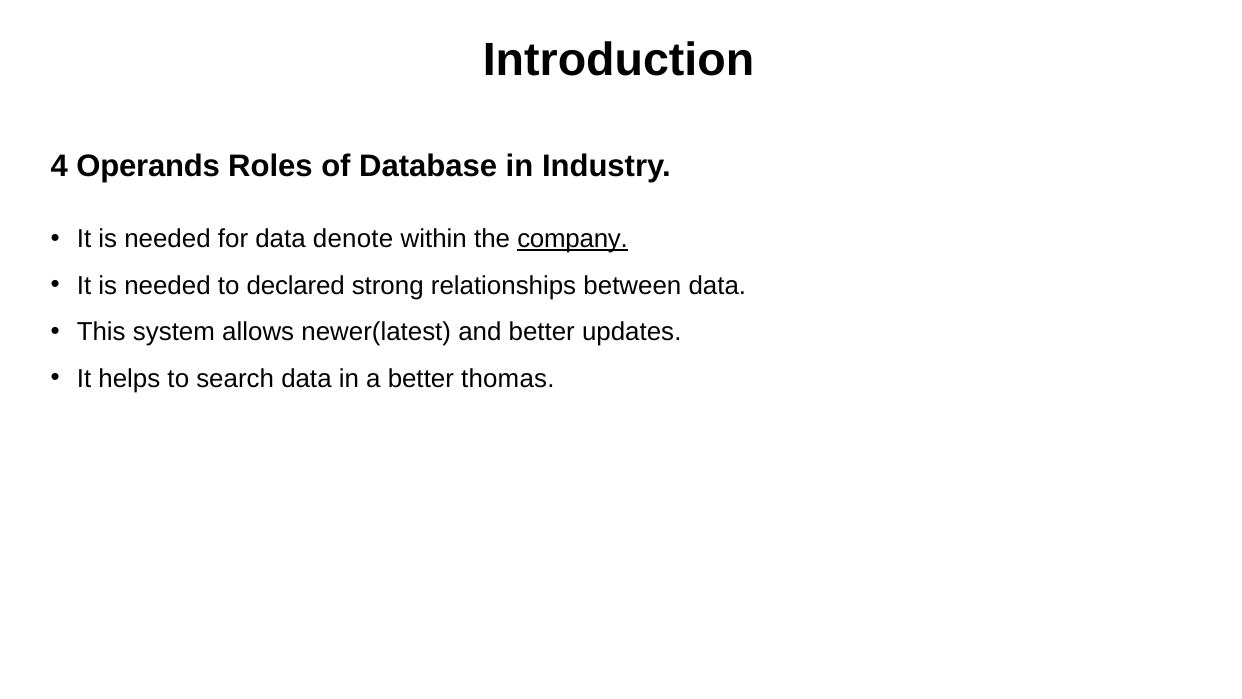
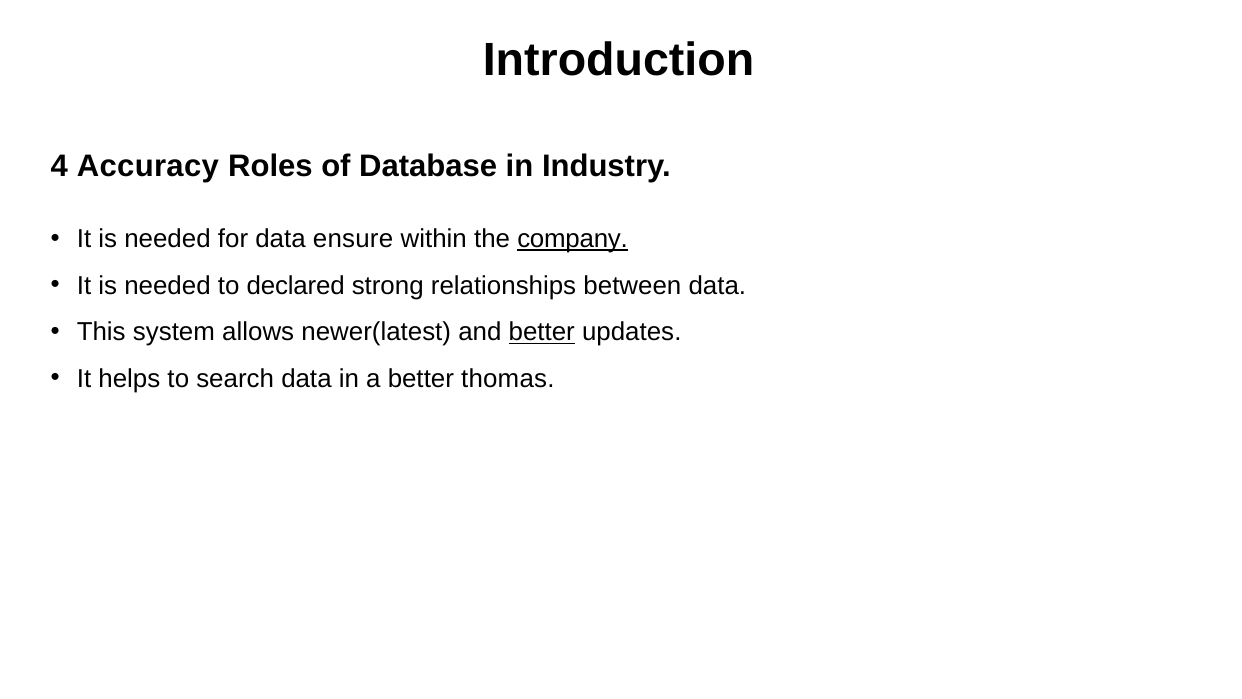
Operands: Operands -> Accuracy (148, 166)
denote: denote -> ensure (353, 239)
better underline: none -> present (542, 332)
